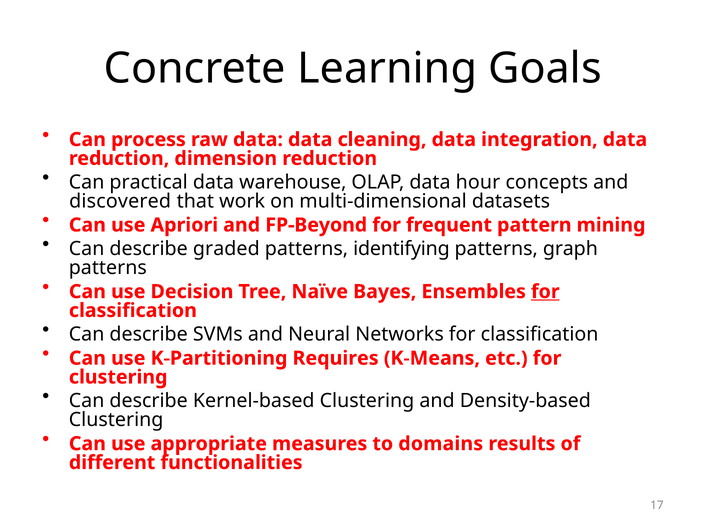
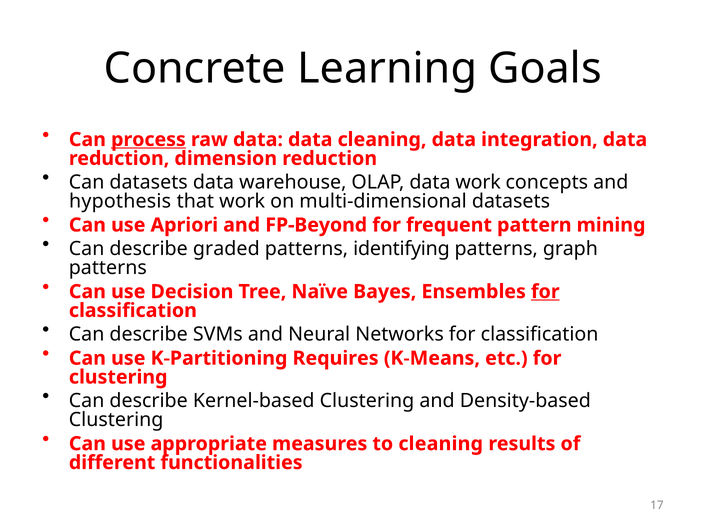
process underline: none -> present (148, 139)
Can practical: practical -> datasets (149, 182)
data hour: hour -> work (478, 182)
discovered: discovered -> hypothesis (120, 201)
to domains: domains -> cleaning (441, 443)
